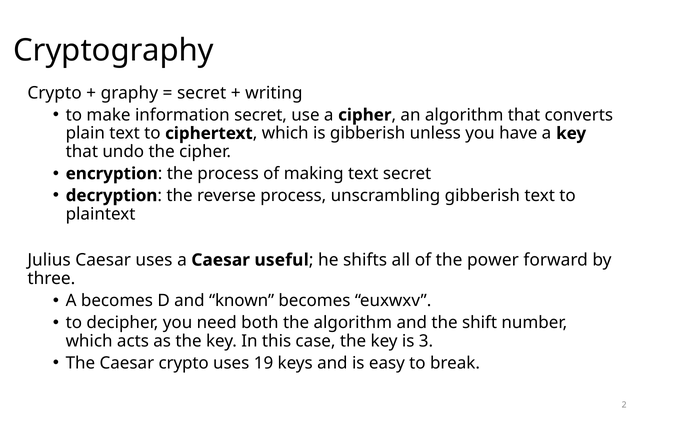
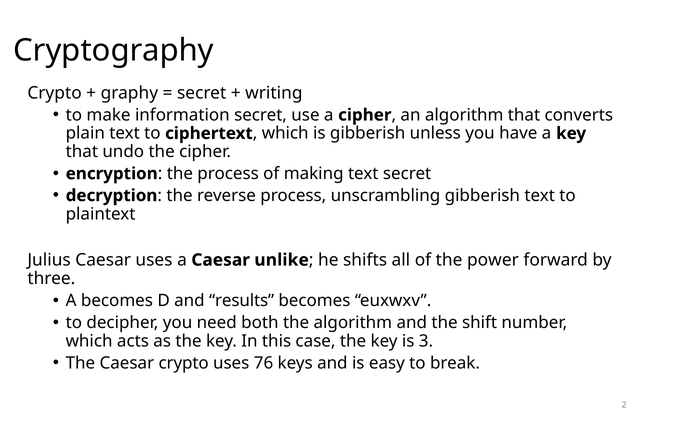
useful: useful -> unlike (282, 260)
known: known -> results (242, 301)
19: 19 -> 76 (264, 363)
